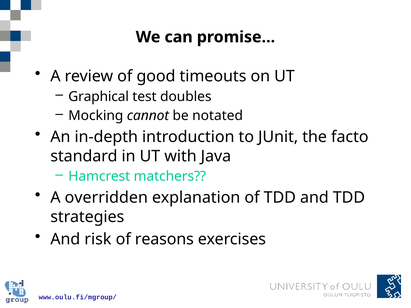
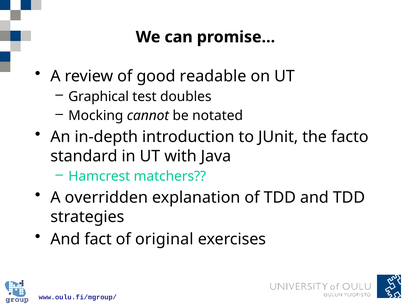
timeouts: timeouts -> readable (213, 76)
risk: risk -> fact (98, 239)
reasons: reasons -> original (164, 239)
